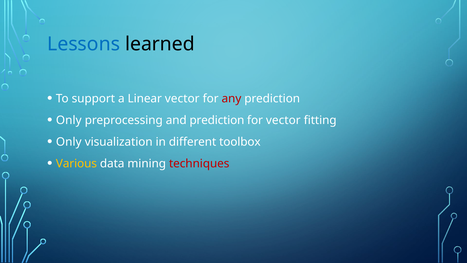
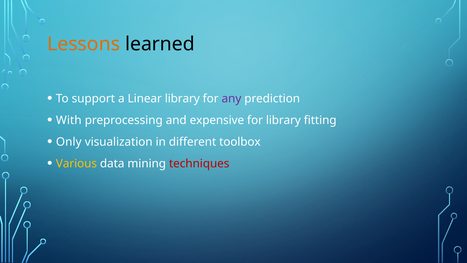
Lessons colour: blue -> orange (84, 44)
Linear vector: vector -> library (182, 99)
any colour: red -> purple (231, 99)
Only: Only -> With (69, 120)
and prediction: prediction -> expensive (217, 120)
for vector: vector -> library (283, 120)
